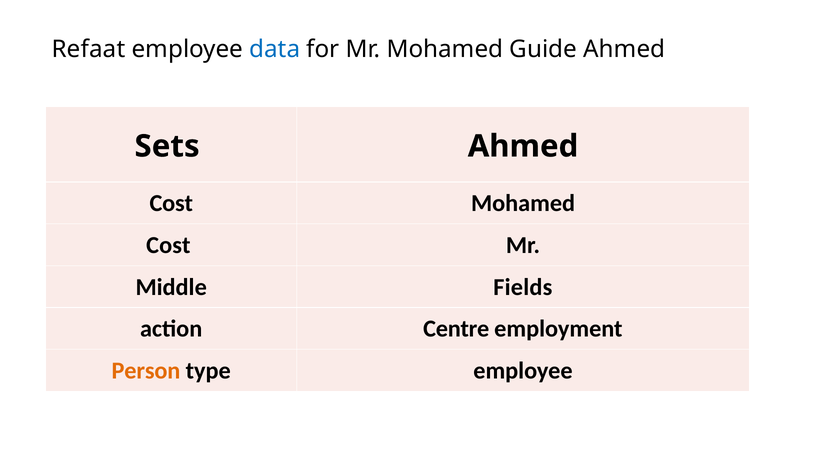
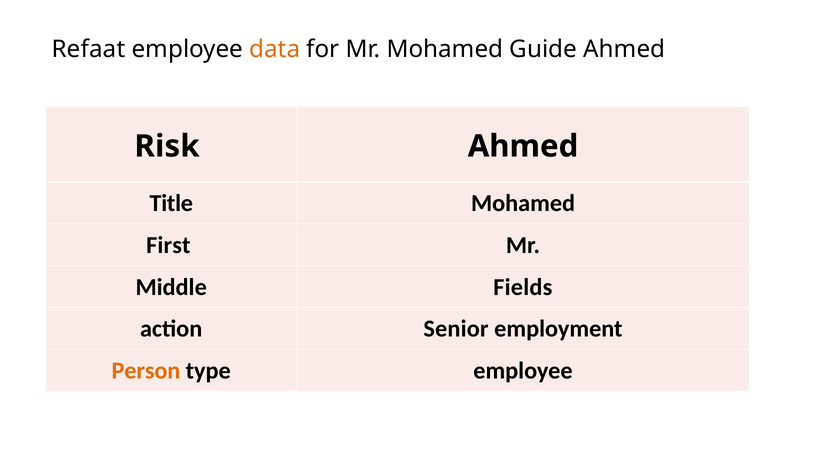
data colour: blue -> orange (275, 49)
Sets: Sets -> Risk (167, 146)
Cost: Cost -> Title (171, 203)
Cost: Cost -> First (168, 245)
Centre: Centre -> Senior (456, 329)
